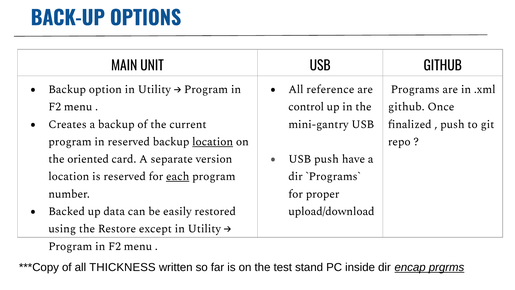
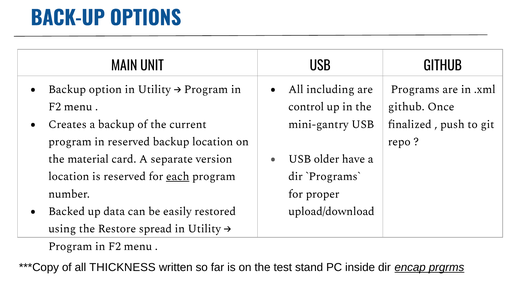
reference: reference -> including (330, 89)
location underline: present -> none (213, 142)
oriented: oriented -> material (88, 159)
USB push: push -> older (327, 159)
except: except -> spread (155, 229)
